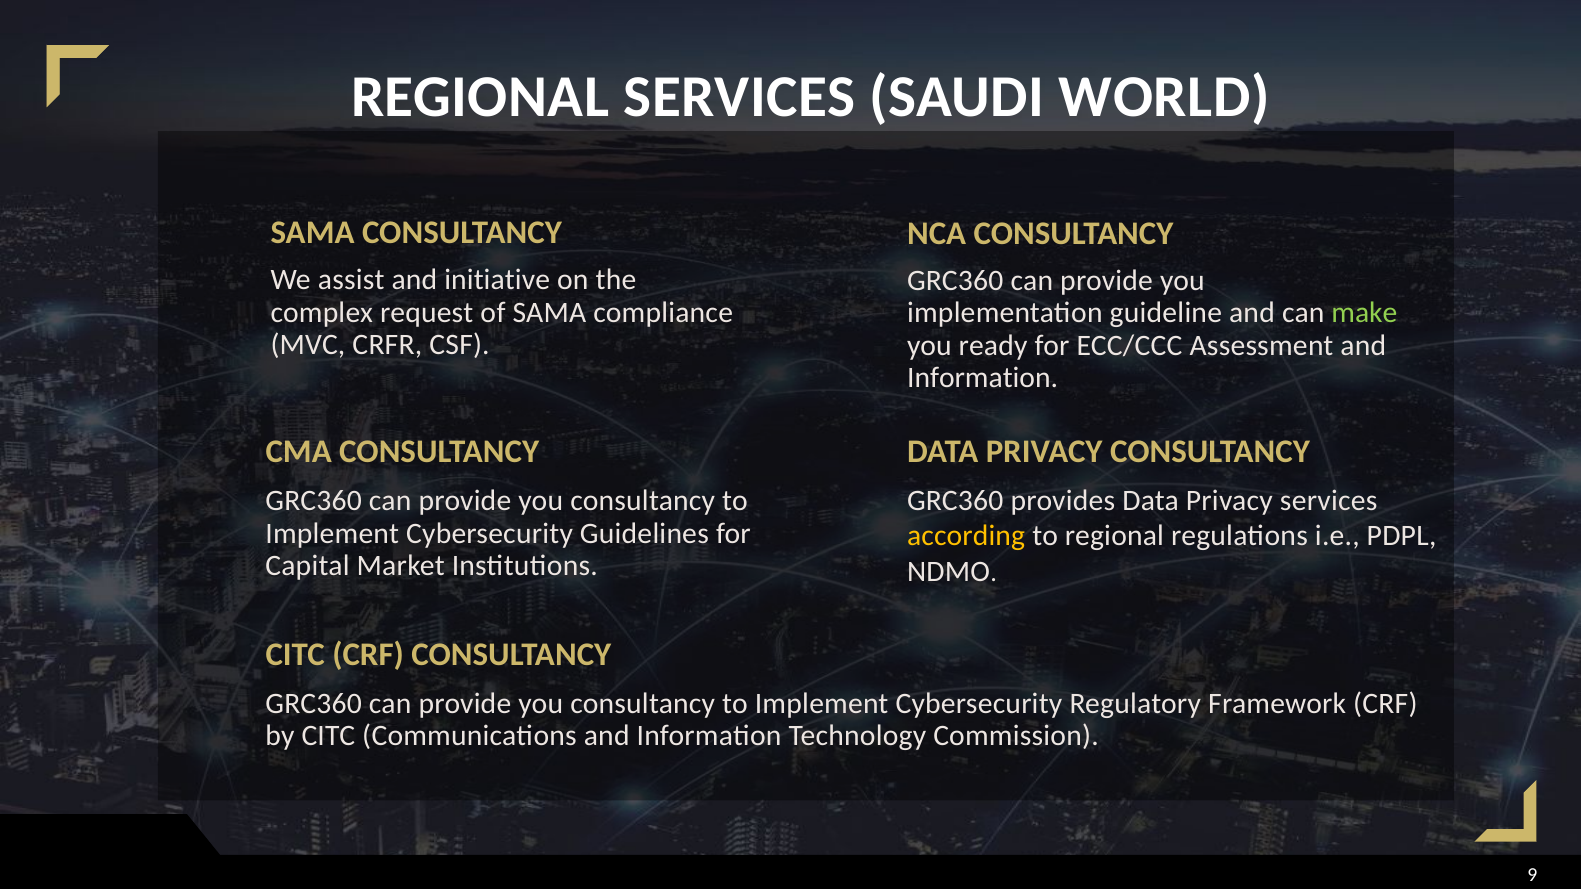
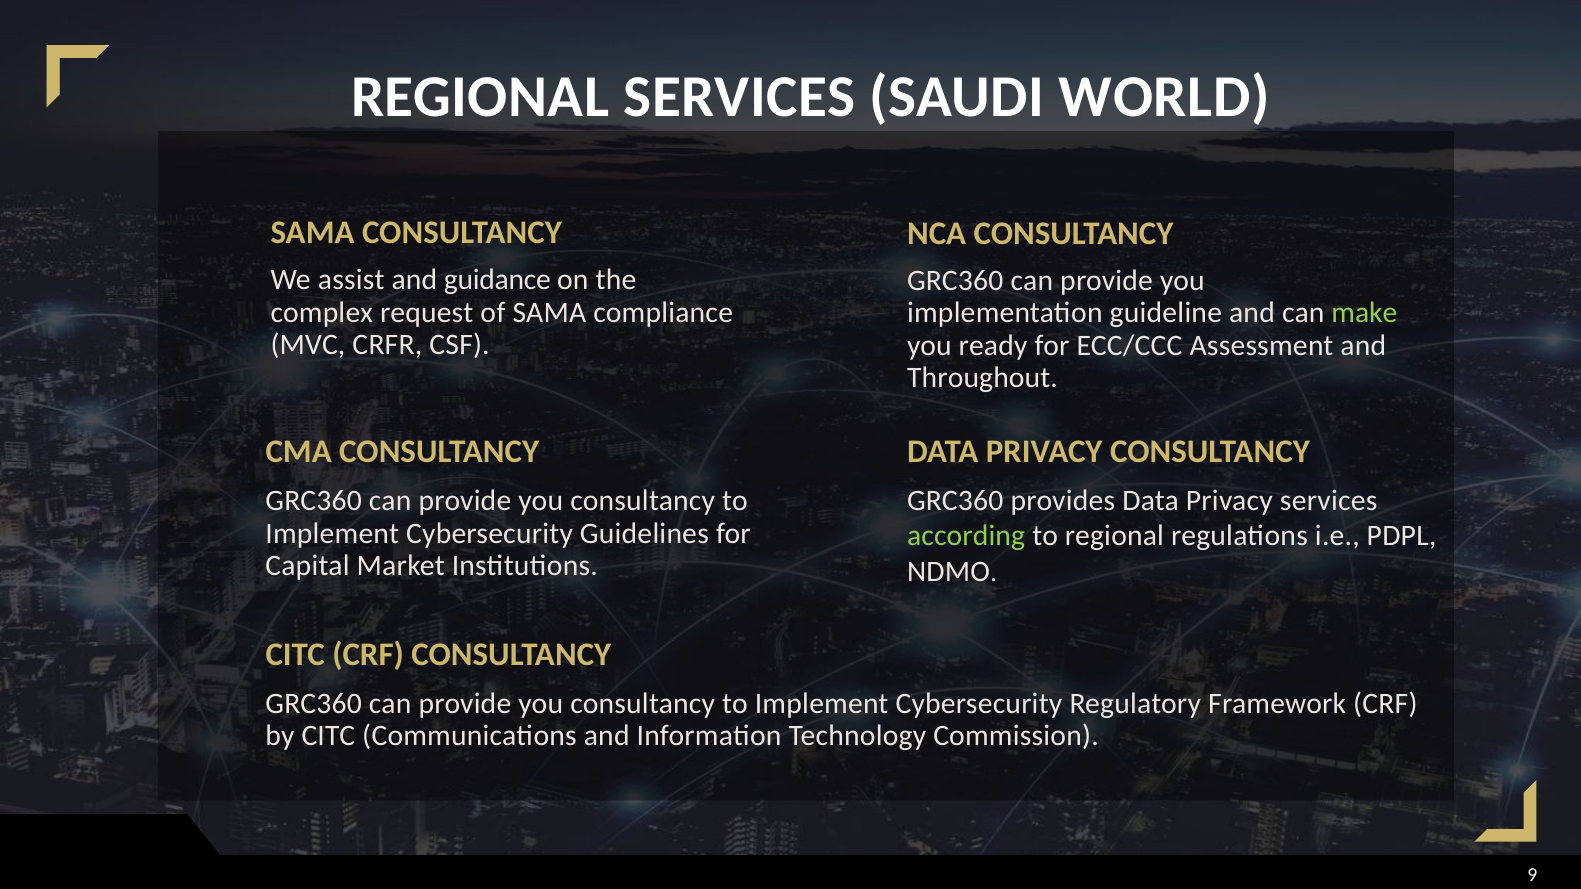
initiative: initiative -> guidance (497, 280)
Information: Information -> Throughout (983, 378)
according colour: yellow -> light green (966, 536)
